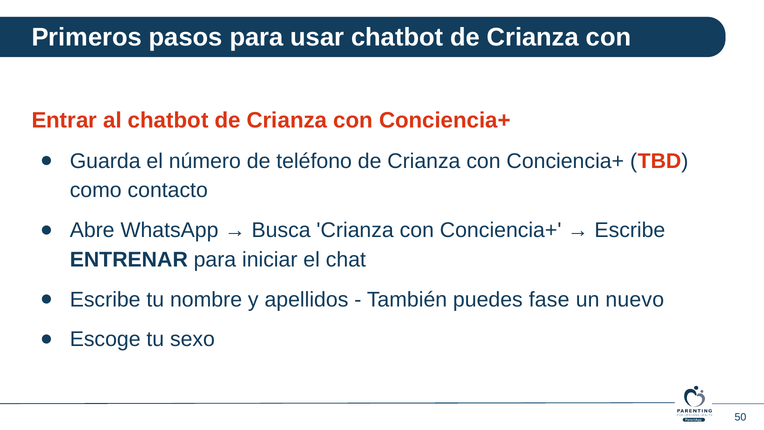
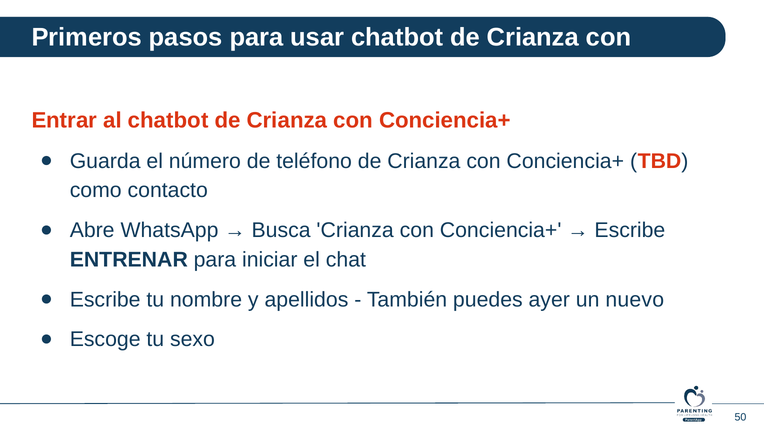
fase: fase -> ayer (549, 299)
